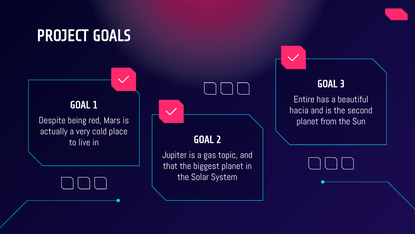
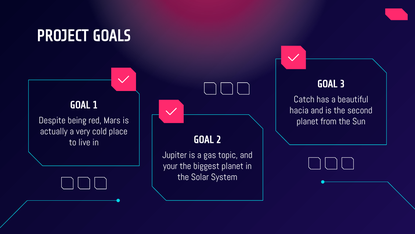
Entire: Entire -> Catch (304, 99)
that: that -> your (170, 166)
